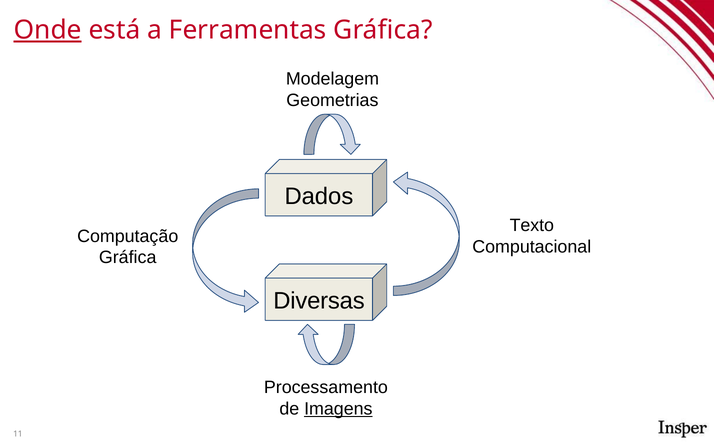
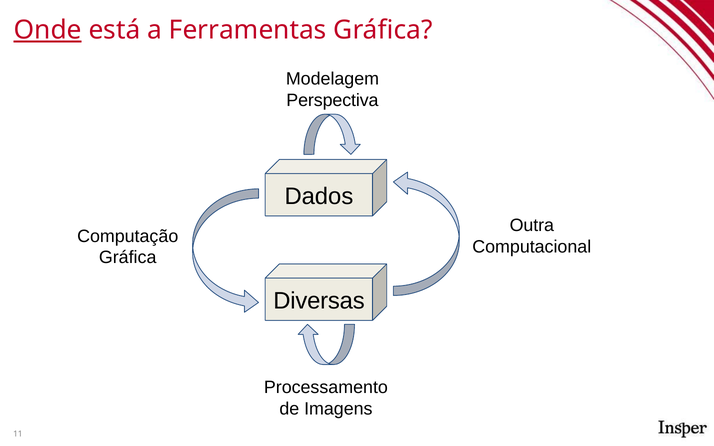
Geometrias: Geometrias -> Perspectiva (332, 101)
Texto: Texto -> Outra (532, 225)
Imagens underline: present -> none (338, 409)
